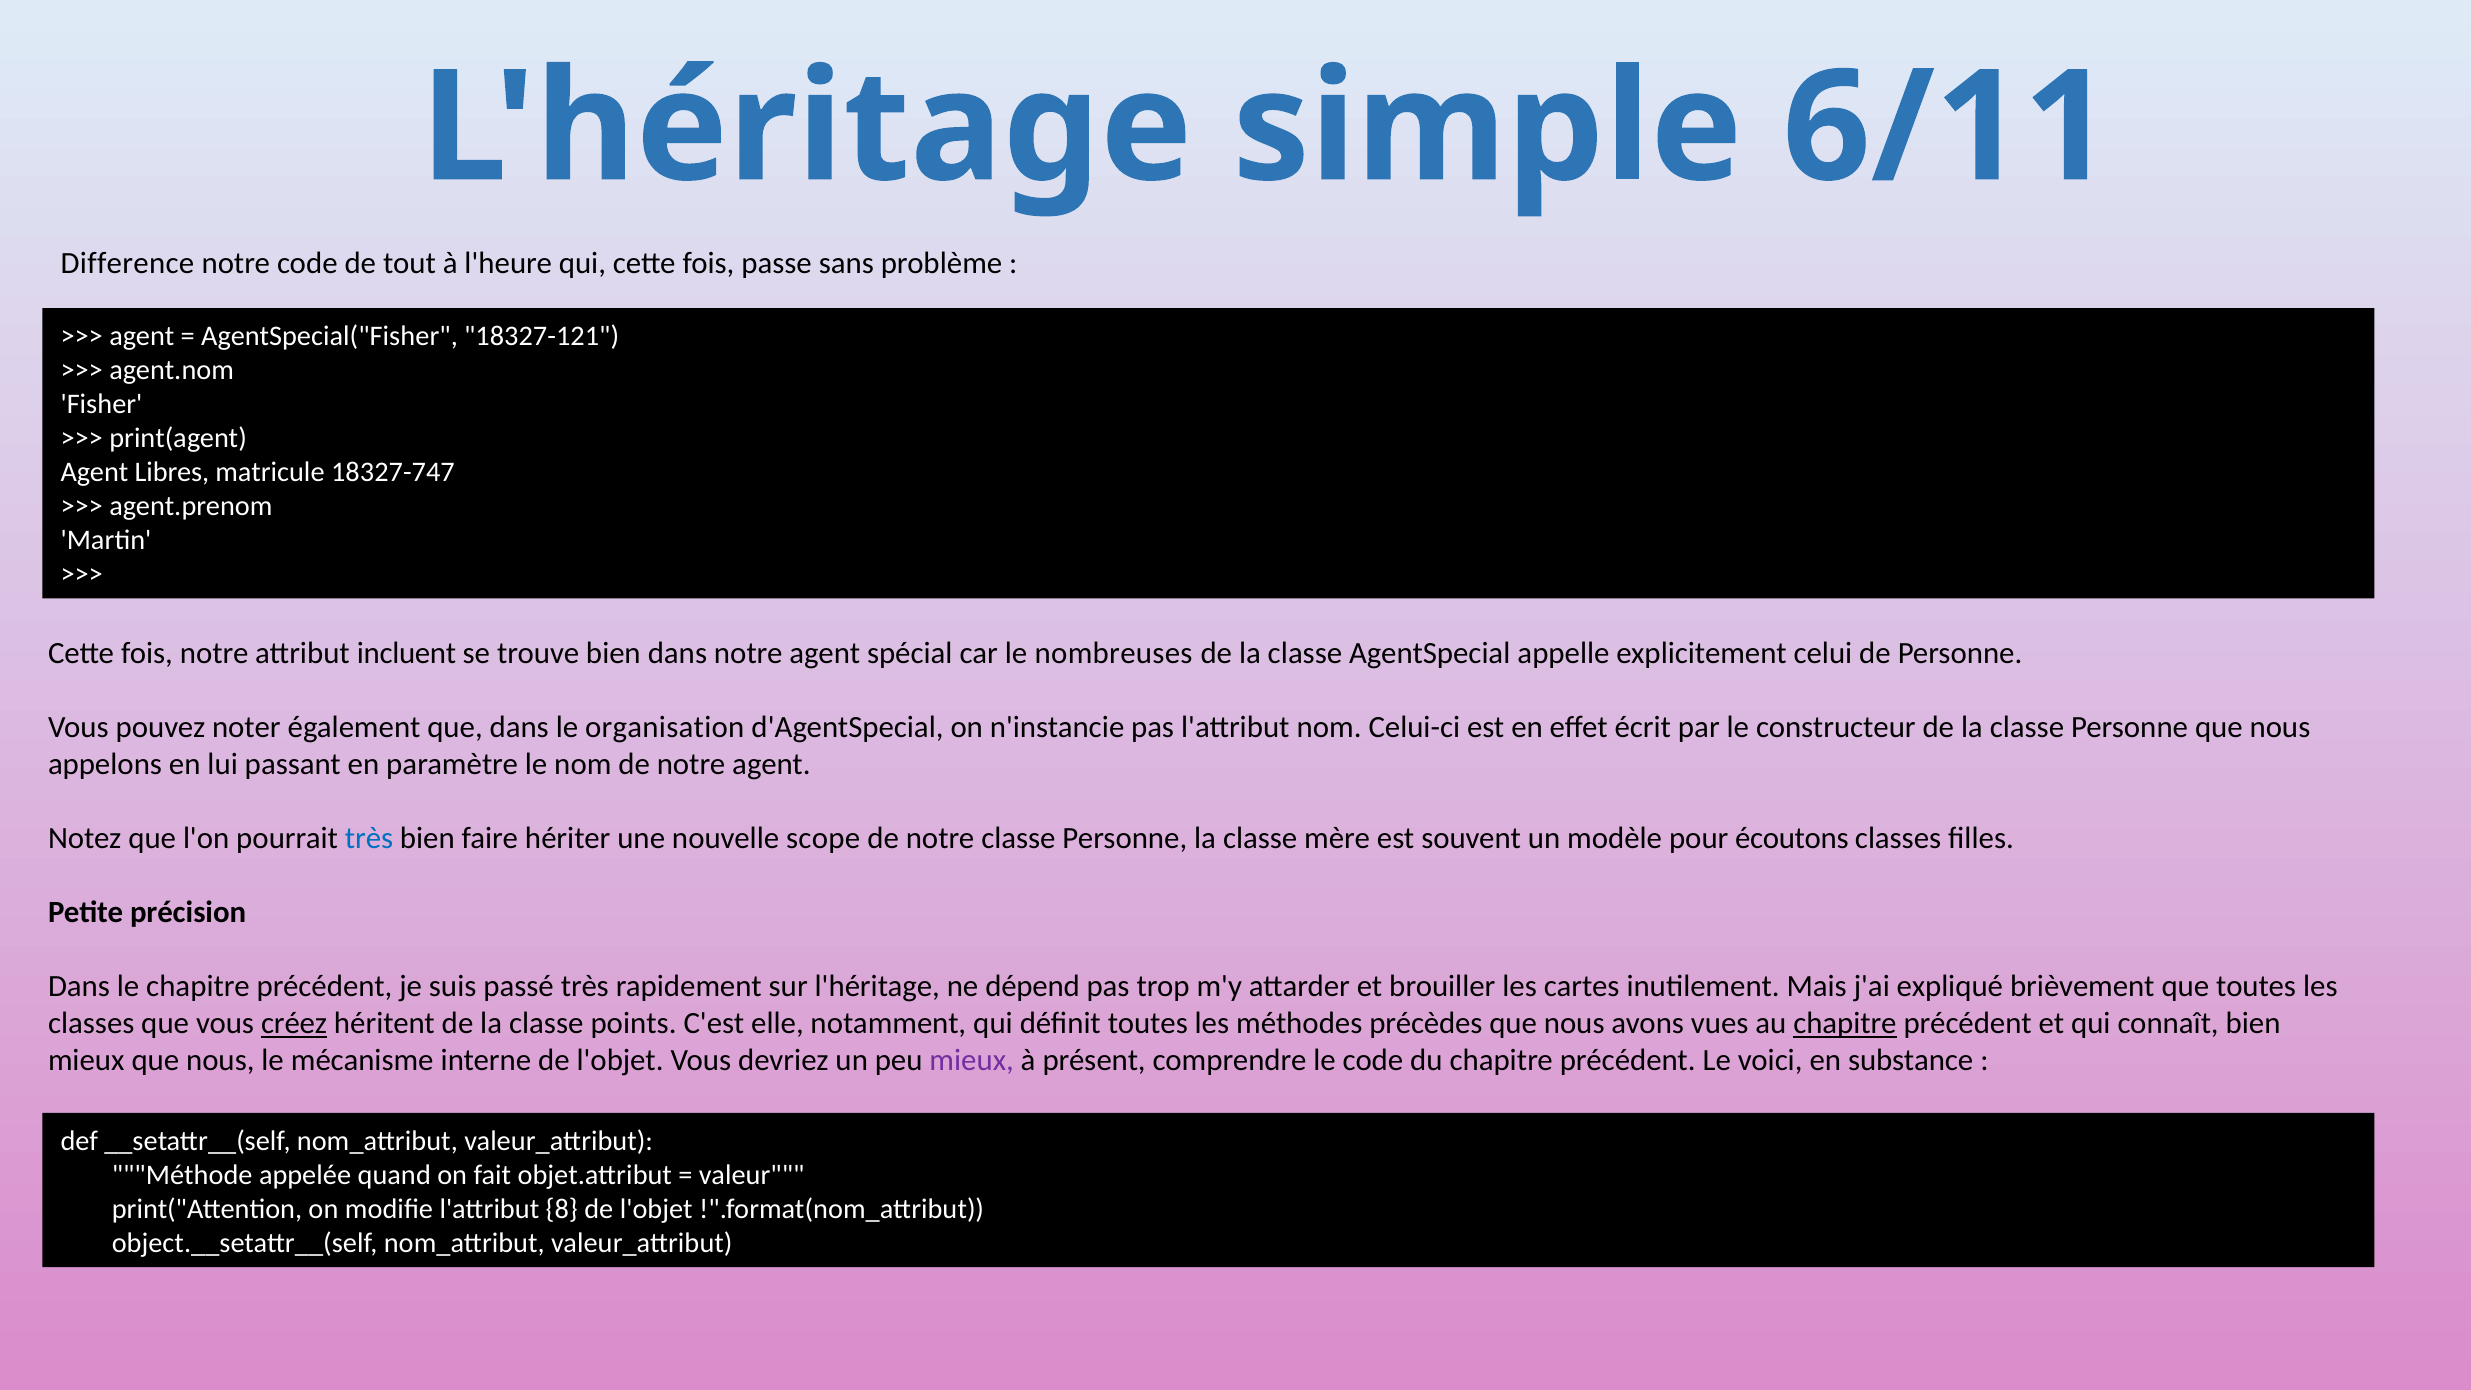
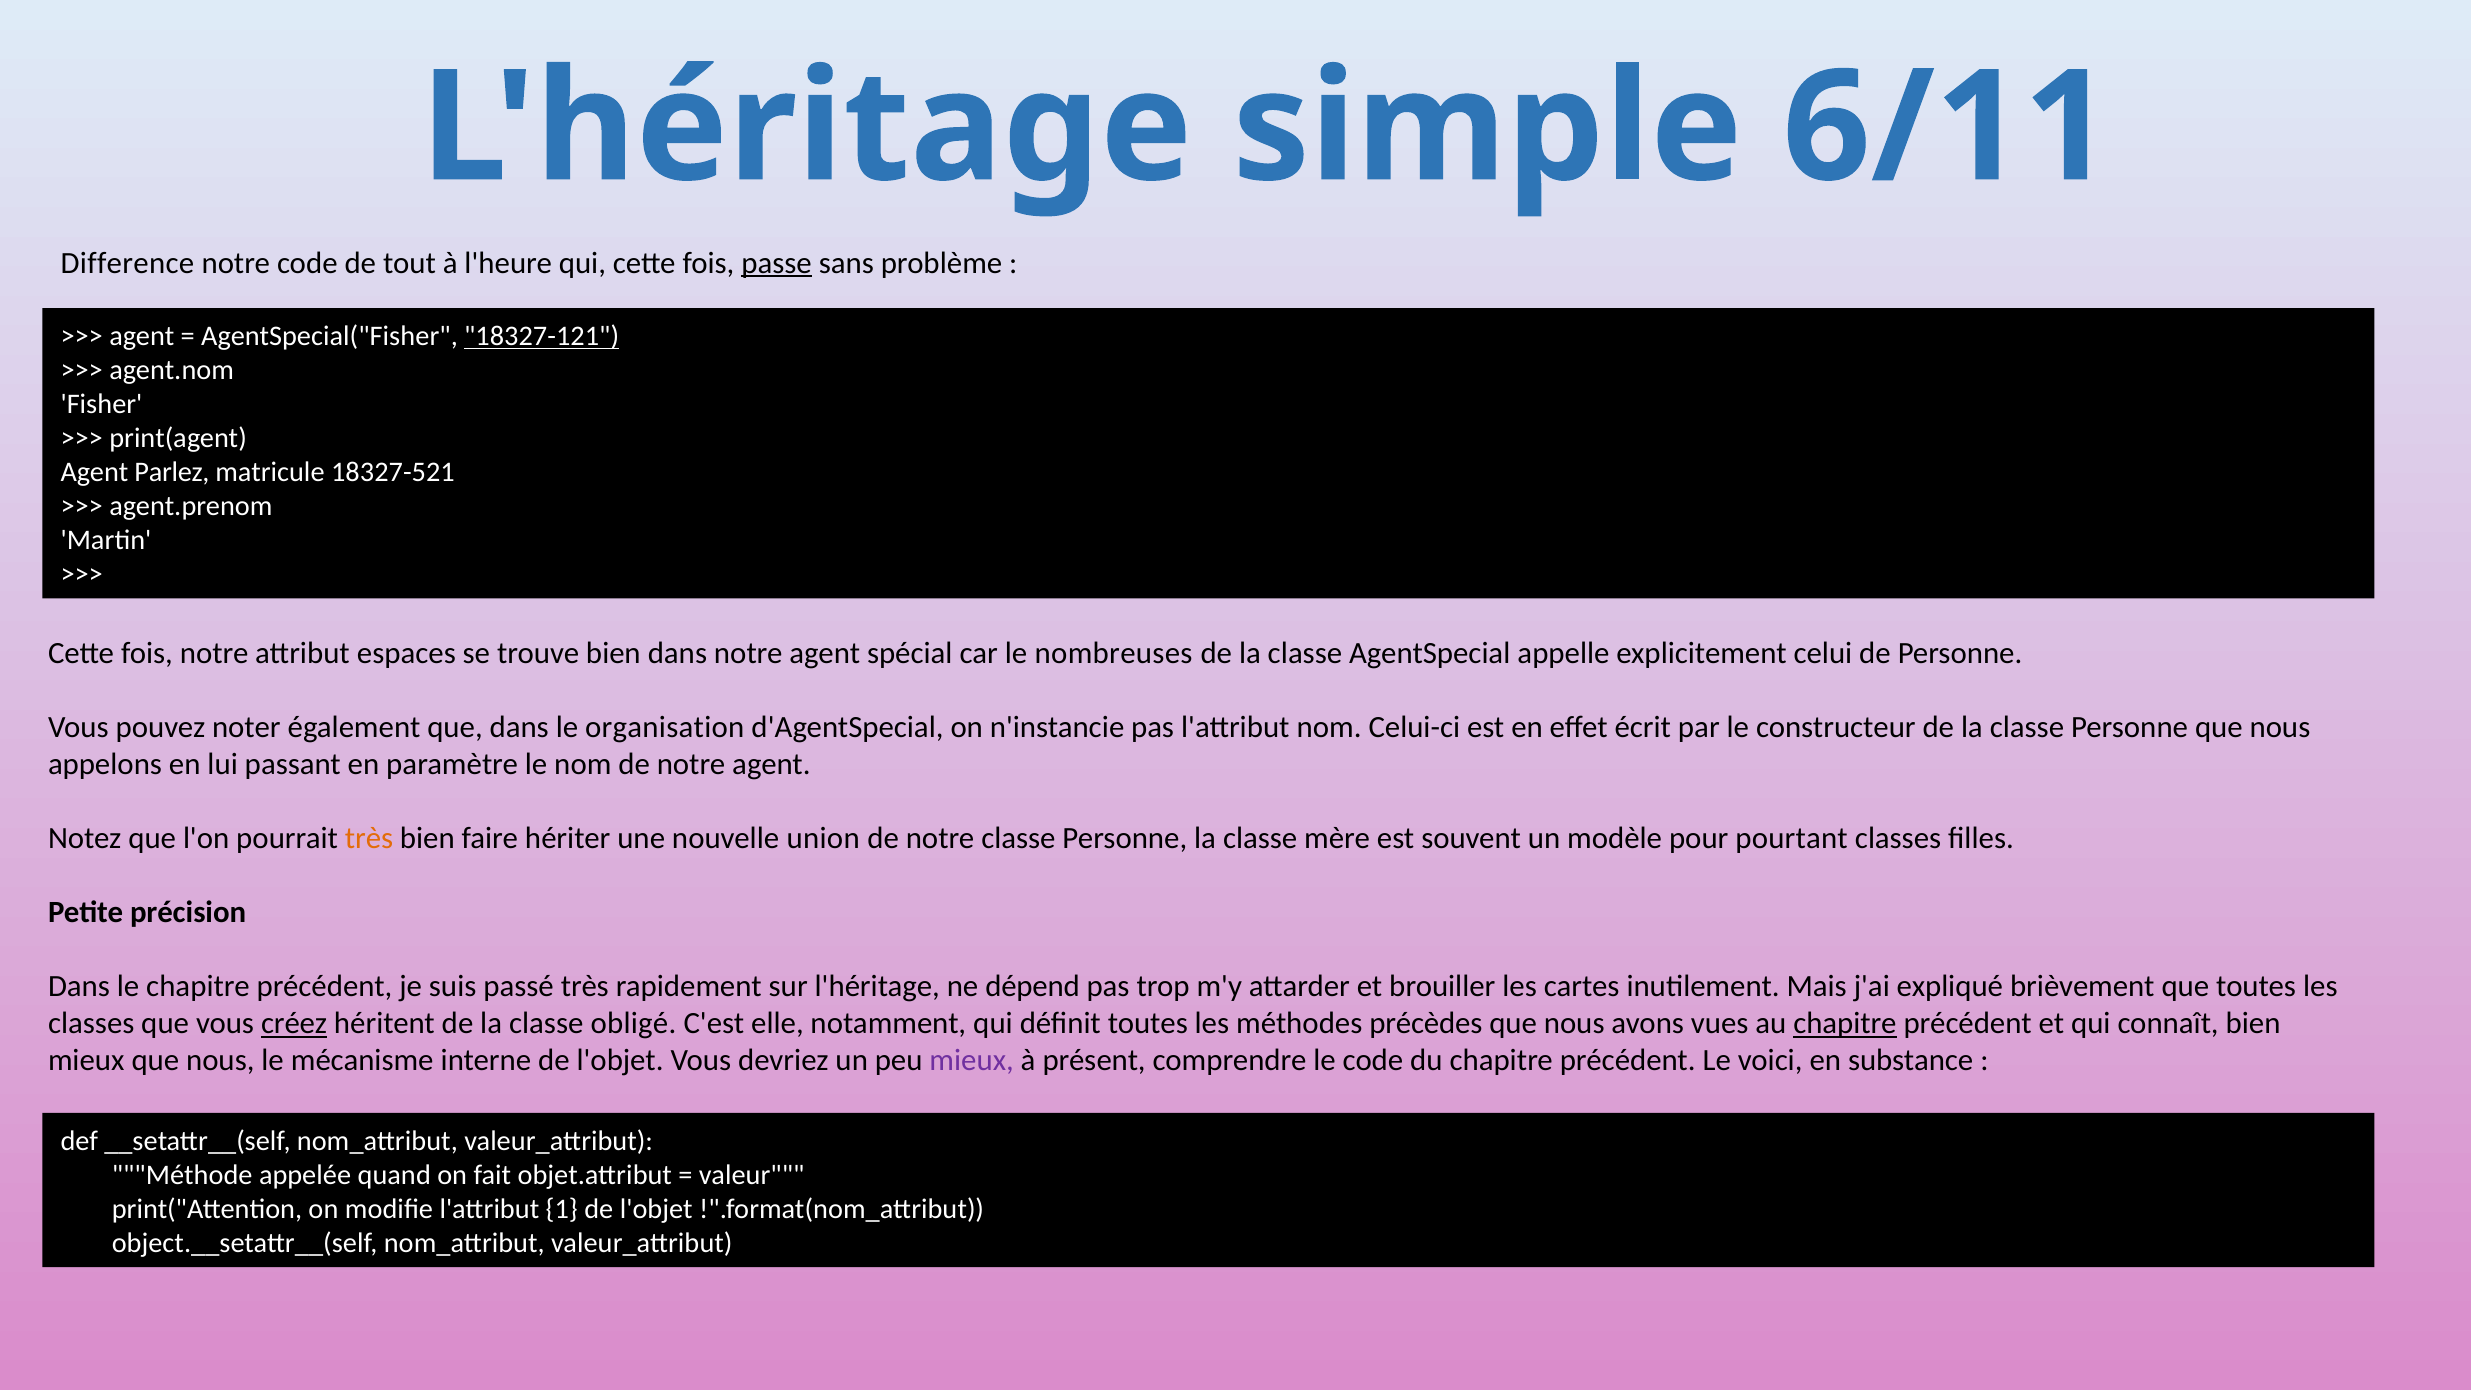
passe underline: none -> present (777, 263)
18327-121 underline: none -> present (542, 336)
Libres: Libres -> Parlez (172, 472)
18327-747: 18327-747 -> 18327-521 (393, 472)
incluent: incluent -> espaces (406, 653)
très colour: blue -> orange (369, 838)
scope: scope -> union (823, 838)
écoutons: écoutons -> pourtant (1792, 838)
points: points -> obligé (633, 1024)
8: 8 -> 1 (562, 1209)
